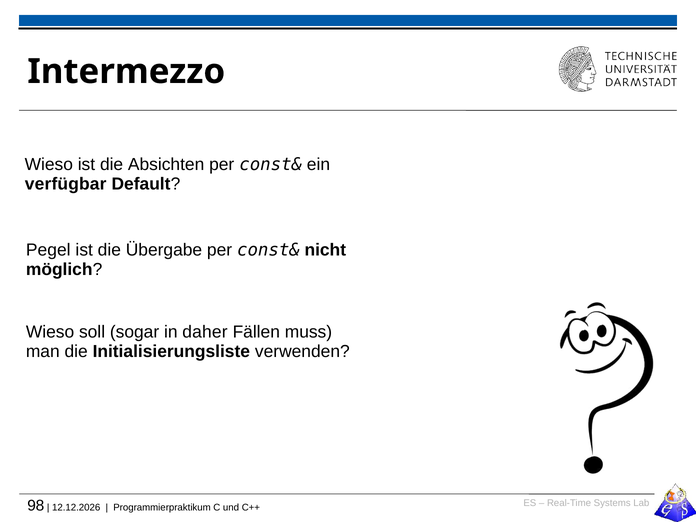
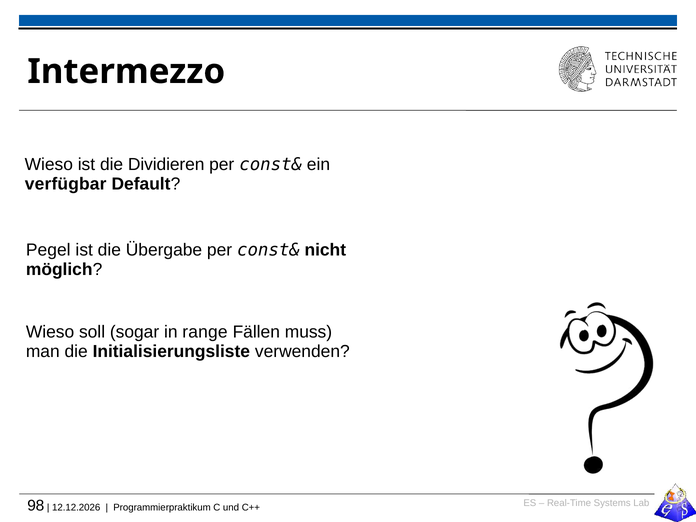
Absichten: Absichten -> Dividieren (166, 164)
daher: daher -> range (205, 332)
